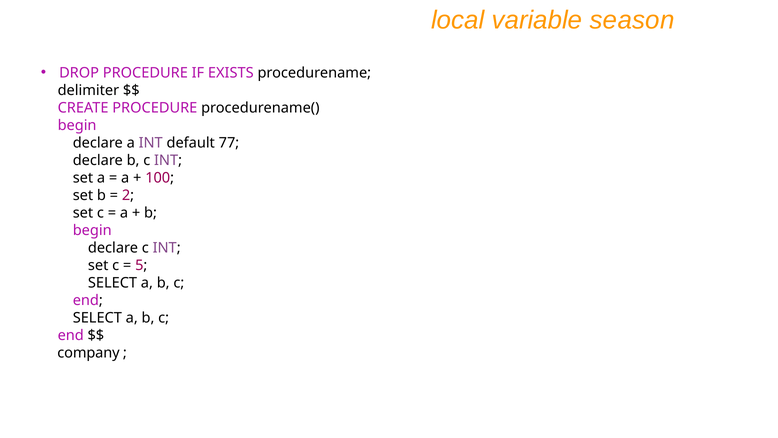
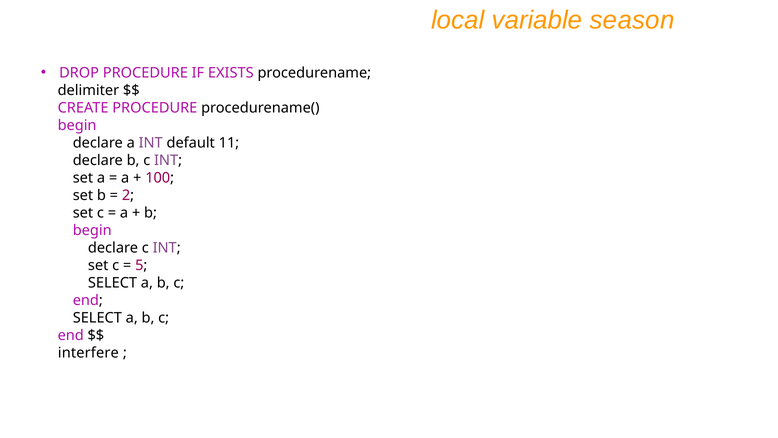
77: 77 -> 11 (229, 143)
company: company -> interfere (88, 353)
